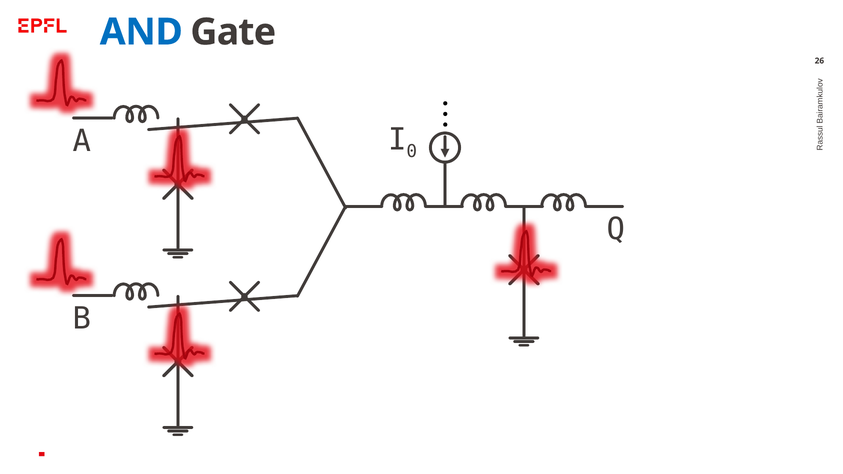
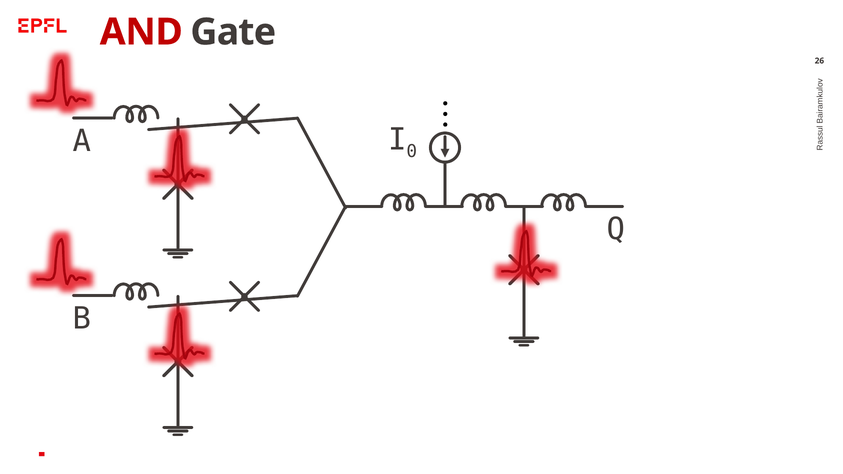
AND colour: blue -> red (141, 32)
